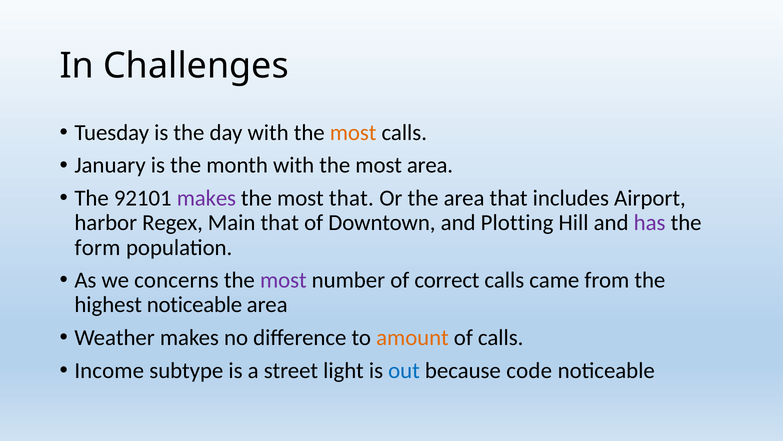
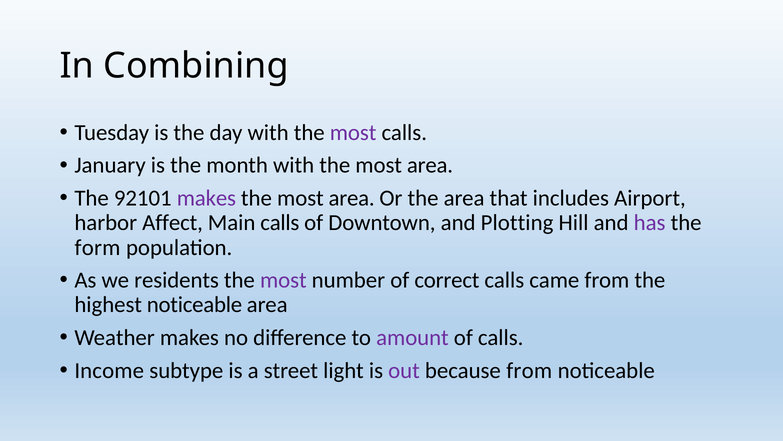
Challenges: Challenges -> Combining (196, 66)
most colour: orange -> purple (353, 132)
that: that -> area (352, 198)
Regex: Regex -> Affect (173, 223)
Main that: that -> calls (280, 223)
concerns: concerns -> residents (177, 280)
amount colour: orange -> purple (412, 337)
out colour: blue -> purple (404, 370)
because code: code -> from (529, 370)
